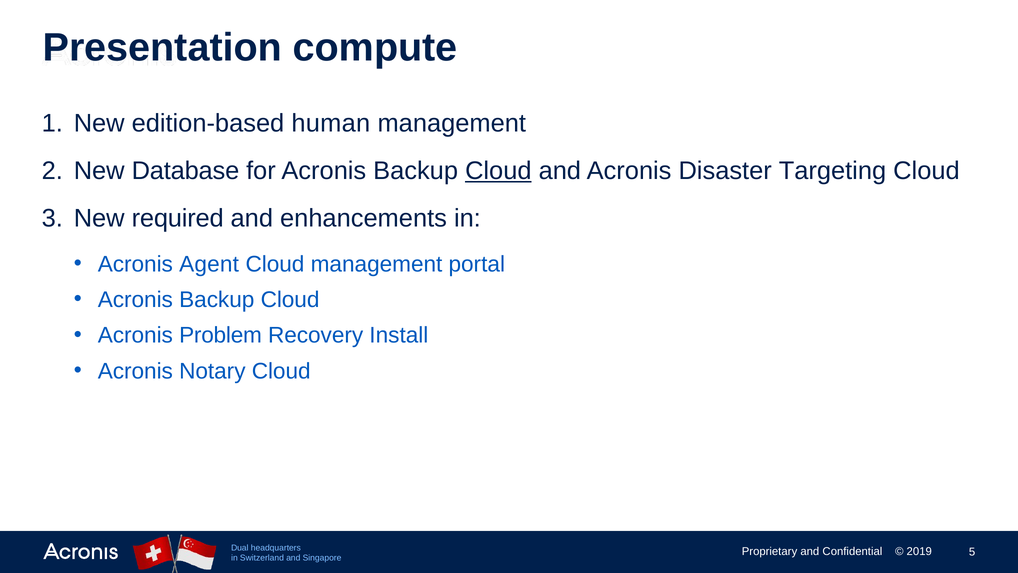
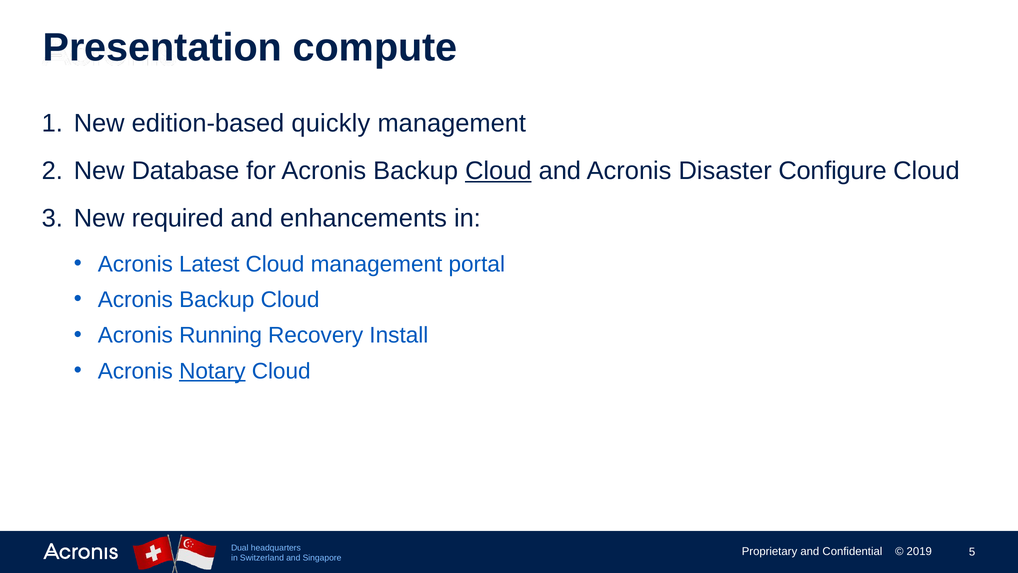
human: human -> quickly (331, 123)
Targeting: Targeting -> Configure (833, 171)
Agent: Agent -> Latest (209, 264)
Problem: Problem -> Running (221, 335)
Notary underline: none -> present (212, 371)
